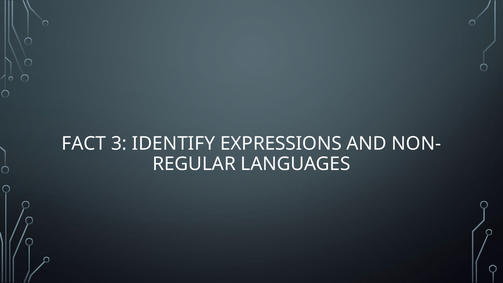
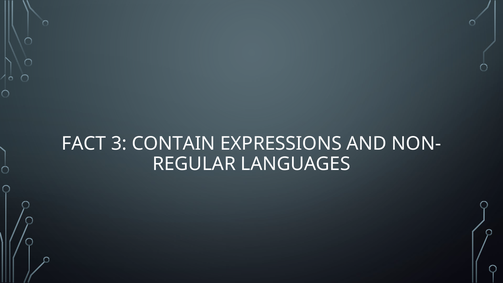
IDENTIFY: IDENTIFY -> CONTAIN (174, 144)
